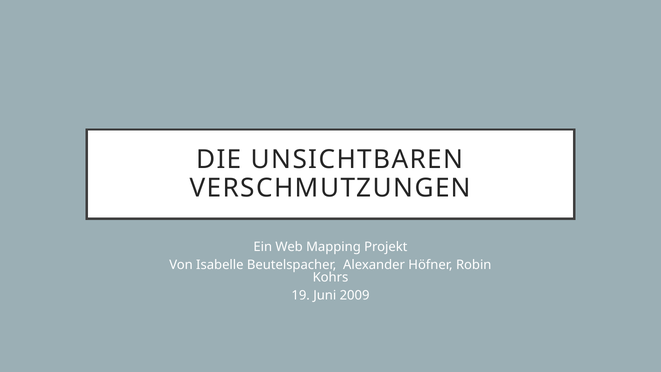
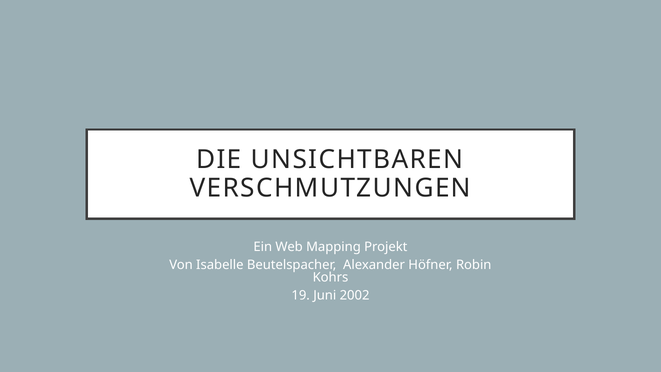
2009: 2009 -> 2002 (355, 295)
